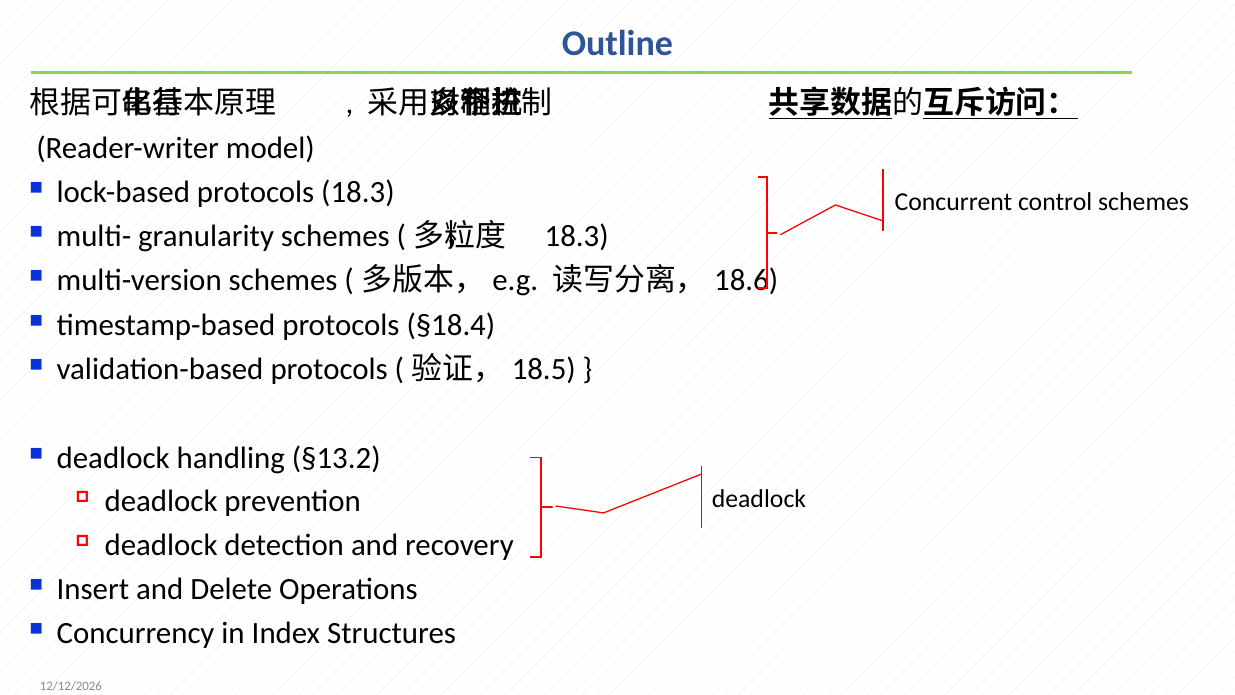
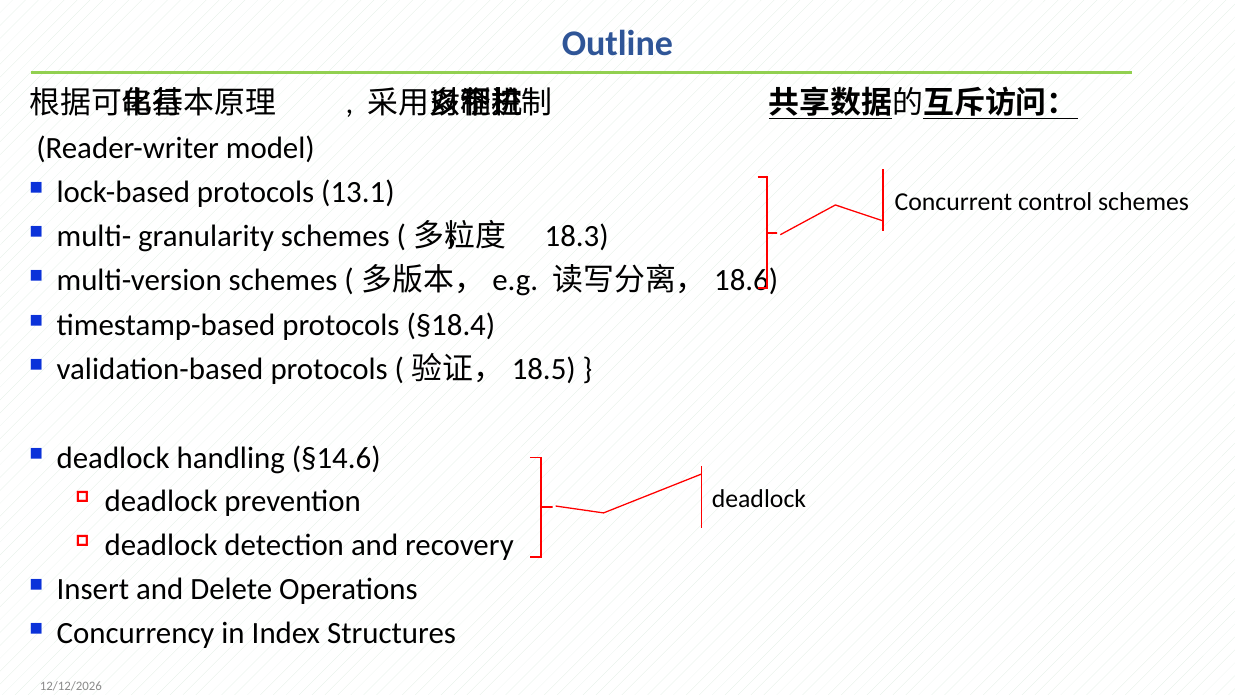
protocols 18.3: 18.3 -> 13.1 (358, 192)
§13.2: §13.2 -> §14.6 (336, 458)
